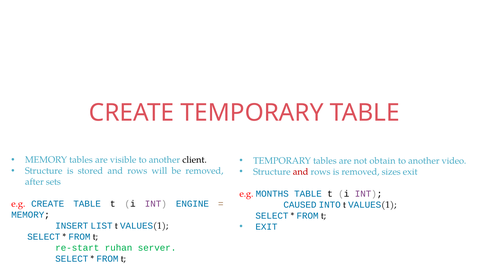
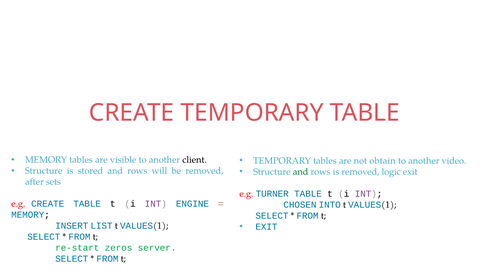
and colour: red -> green (301, 172)
sizes: sizes -> logic (391, 172)
MONTHS: MONTHS -> TURNER (272, 194)
CAUSED: CAUSED -> CHOSEN (300, 205)
ruhan: ruhan -> zeros (119, 248)
